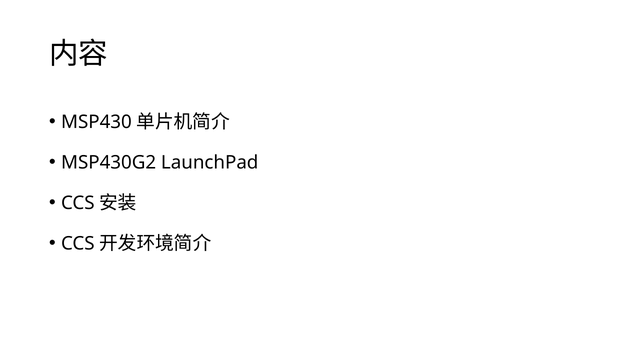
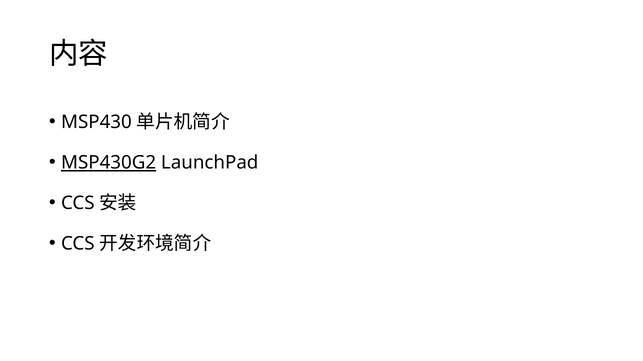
MSP430G2 underline: none -> present (109, 163)
